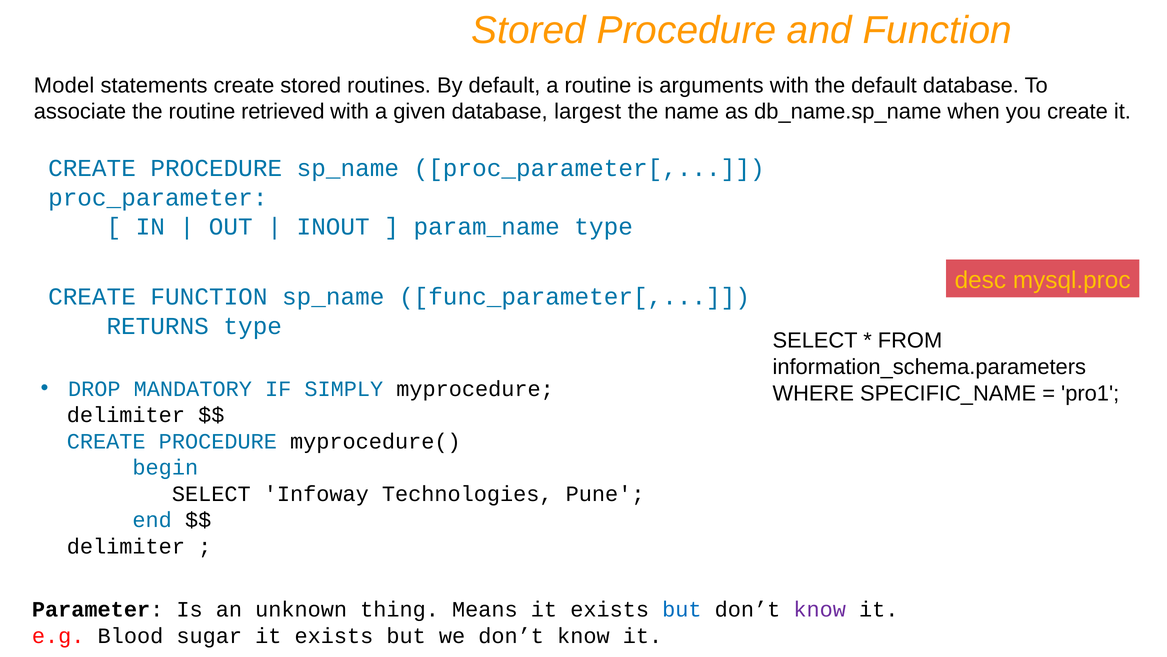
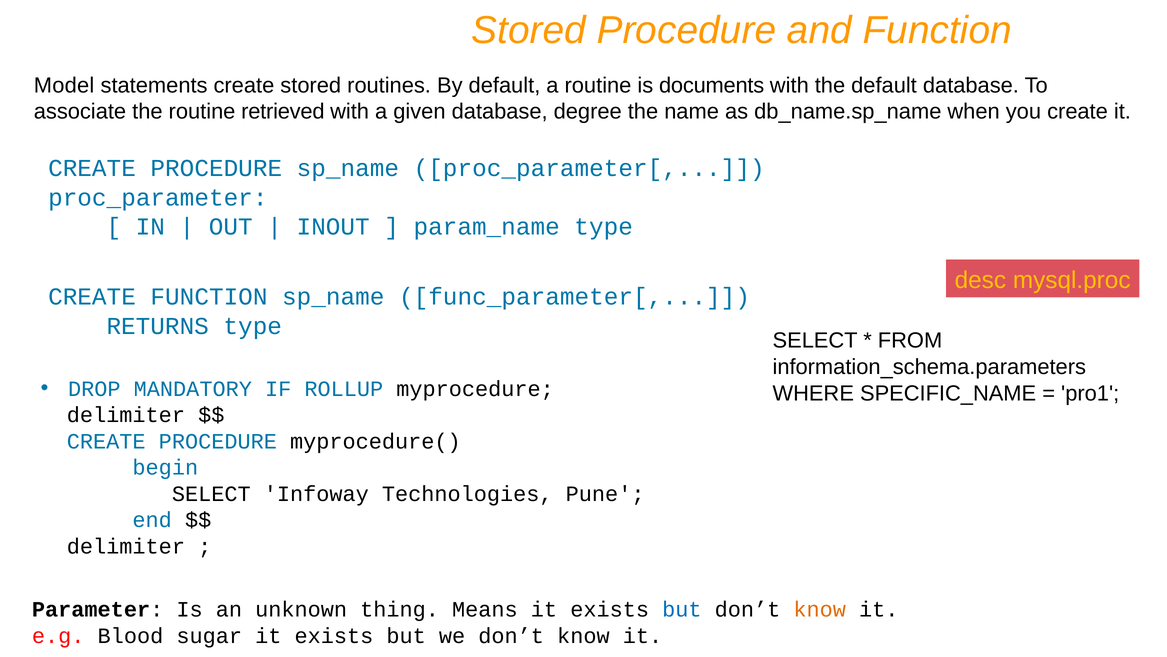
arguments: arguments -> documents (712, 85)
largest: largest -> degree (588, 111)
SIMPLY: SIMPLY -> ROLLUP (344, 388)
know colour: purple -> orange (820, 609)
